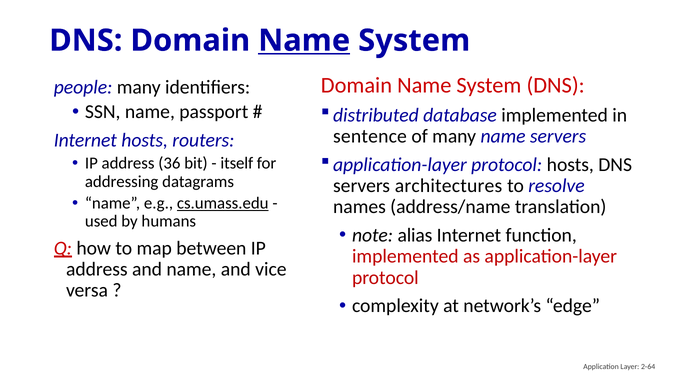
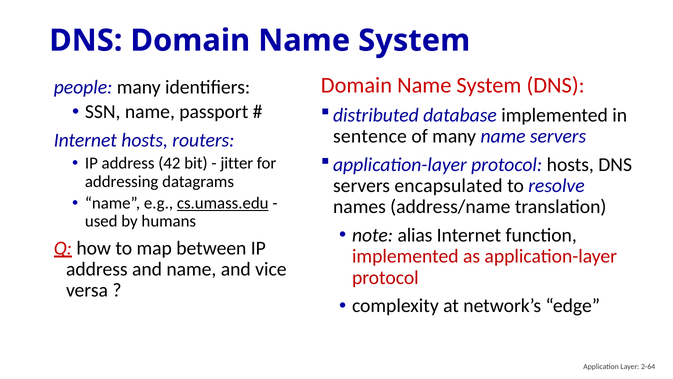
Name underline: present -> none (304, 40)
36: 36 -> 42 (169, 163)
itself: itself -> jitter (237, 163)
architectures: architectures -> encapsulated (449, 186)
